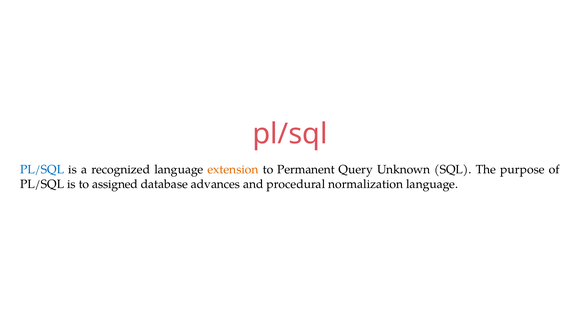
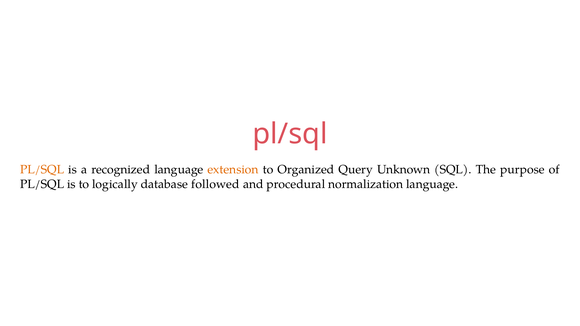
PL/SQL colour: blue -> orange (42, 170)
Permanent: Permanent -> Organized (306, 170)
assigned: assigned -> logically (115, 184)
advances: advances -> followed (215, 184)
